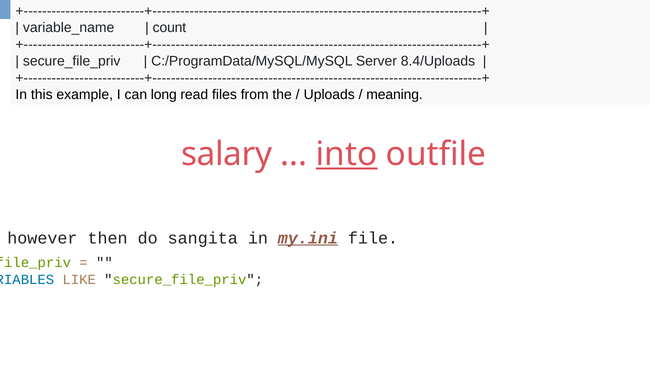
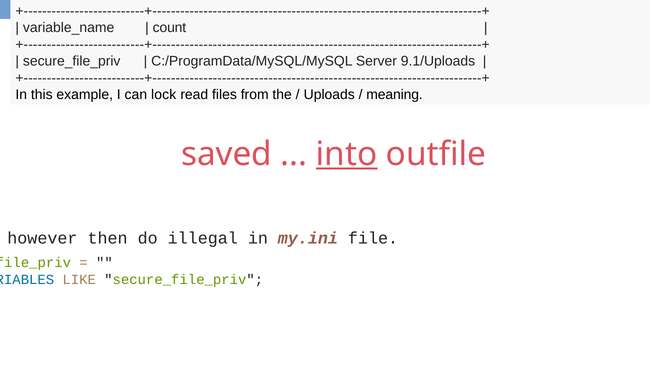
8.4/Uploads: 8.4/Uploads -> 9.1/Uploads (438, 61)
long: long -> lock (164, 95)
salary: salary -> saved (227, 154)
sangita: sangita -> illegal (203, 238)
my.ini underline: present -> none (308, 238)
